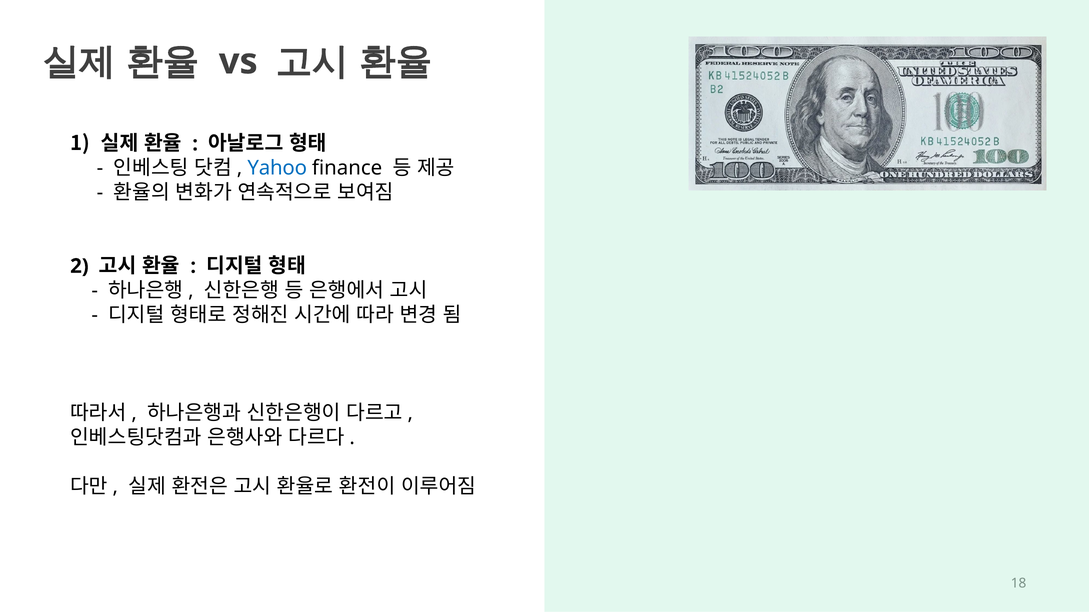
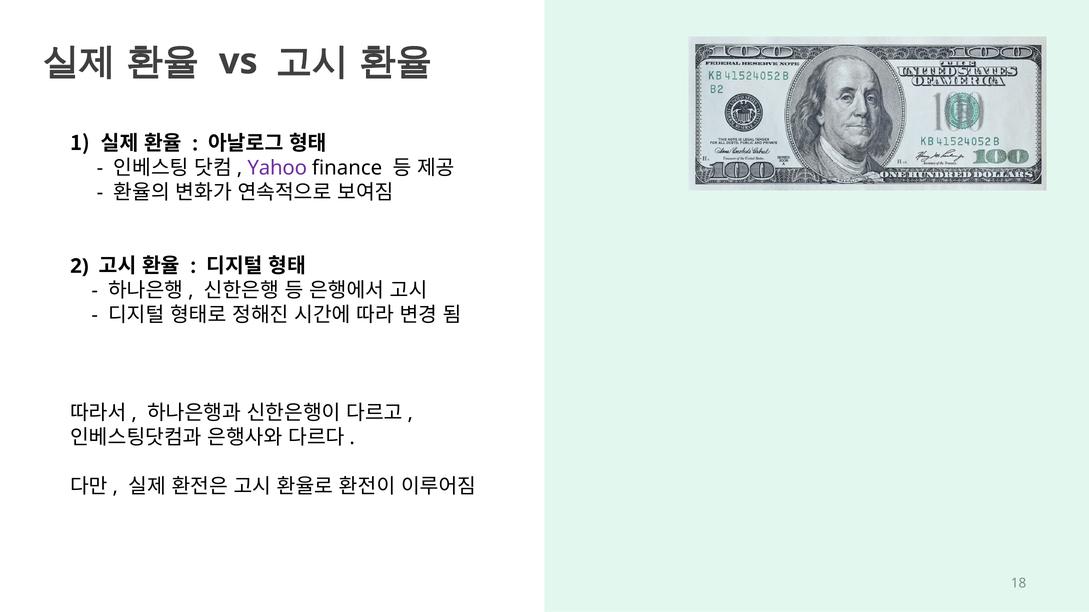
Yahoo colour: blue -> purple (277, 168)
